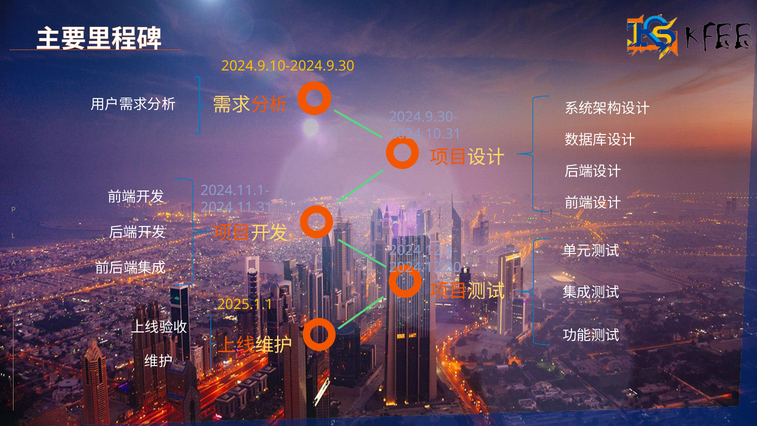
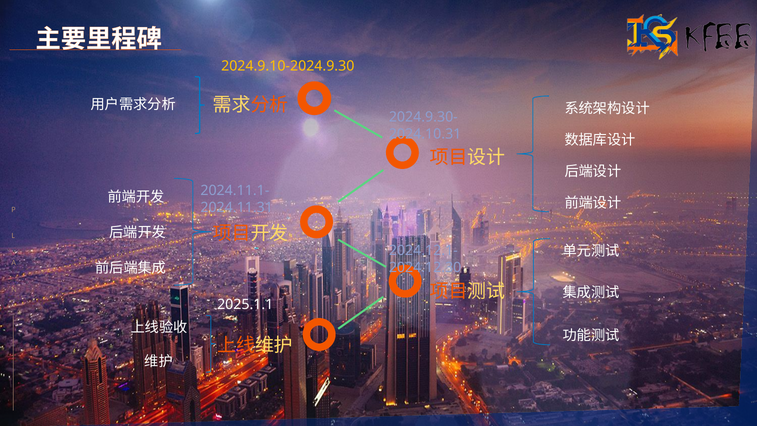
2025.1.1 colour: yellow -> white (245, 305)
